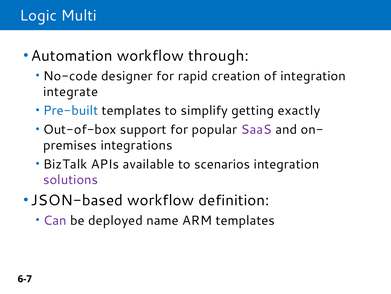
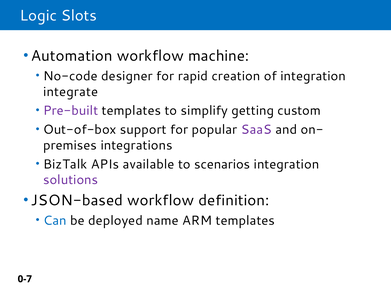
Multi: Multi -> Slots (79, 15)
through: through -> machine (219, 56)
Pre-built colour: blue -> purple (71, 110)
exactly: exactly -> custom (299, 110)
Can colour: purple -> blue (55, 220)
6-7: 6-7 -> 0-7 (25, 278)
